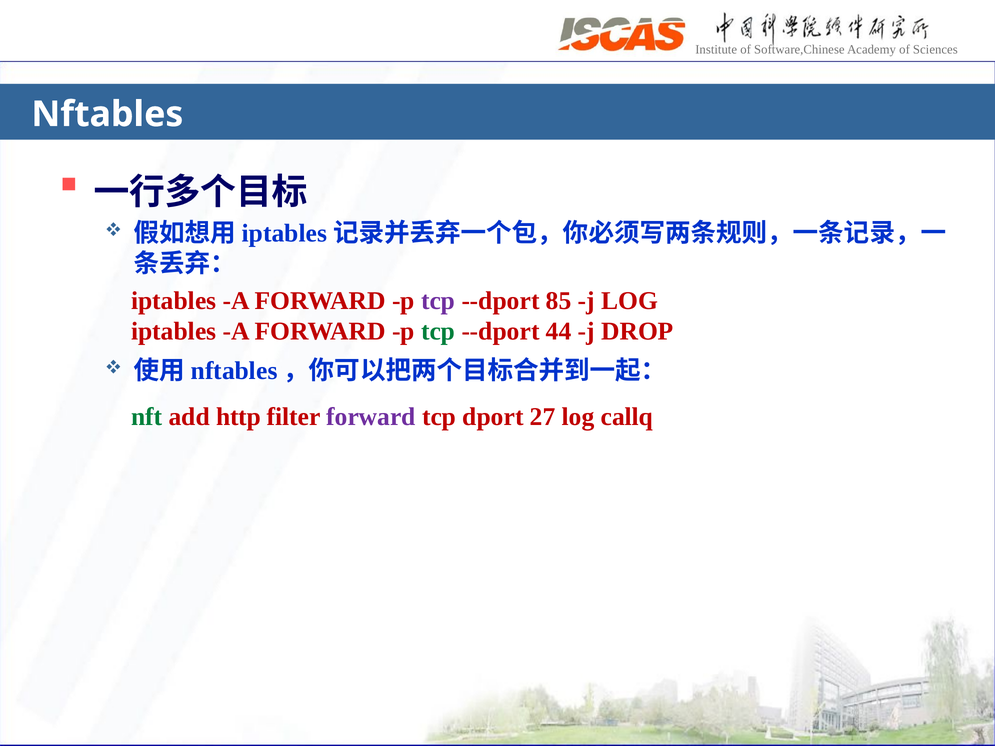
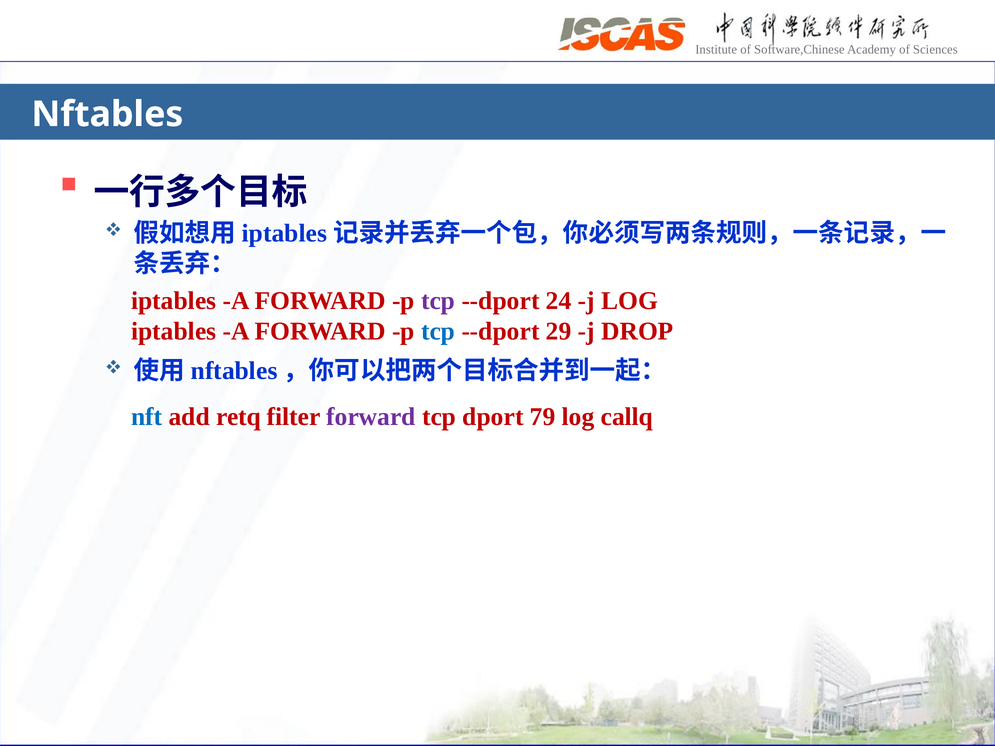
85: 85 -> 24 (559, 301)
tcp colour: green -> blue (438, 332)
44: 44 -> 29 (559, 332)
nft colour: green -> blue (147, 417)
http: http -> retq (238, 417)
27: 27 -> 79 (543, 417)
